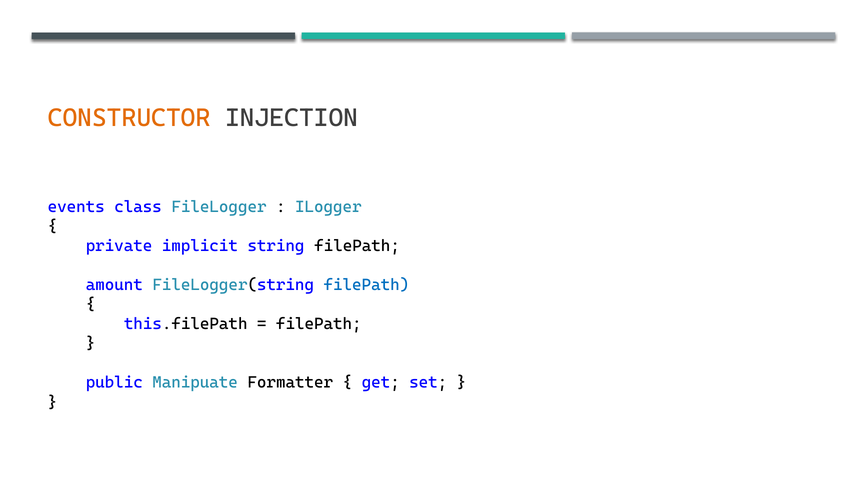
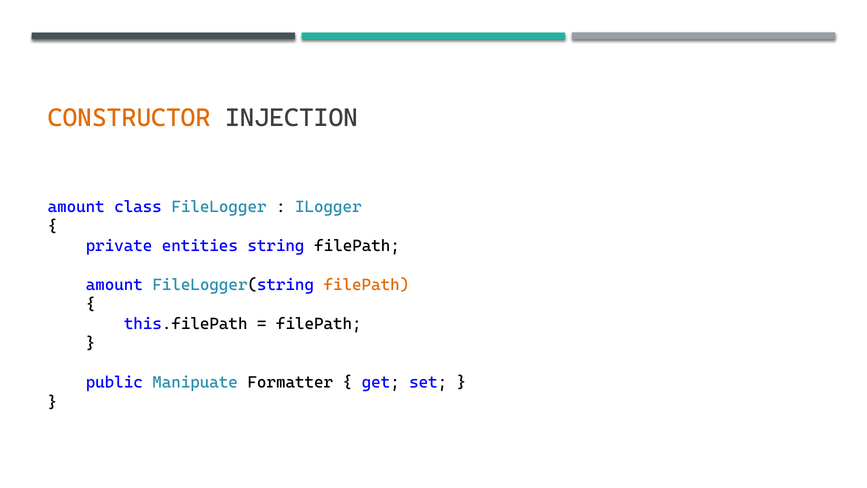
events: events -> amount (76, 207)
implicit: implicit -> entities (200, 246)
filePath colour: blue -> orange (366, 285)
